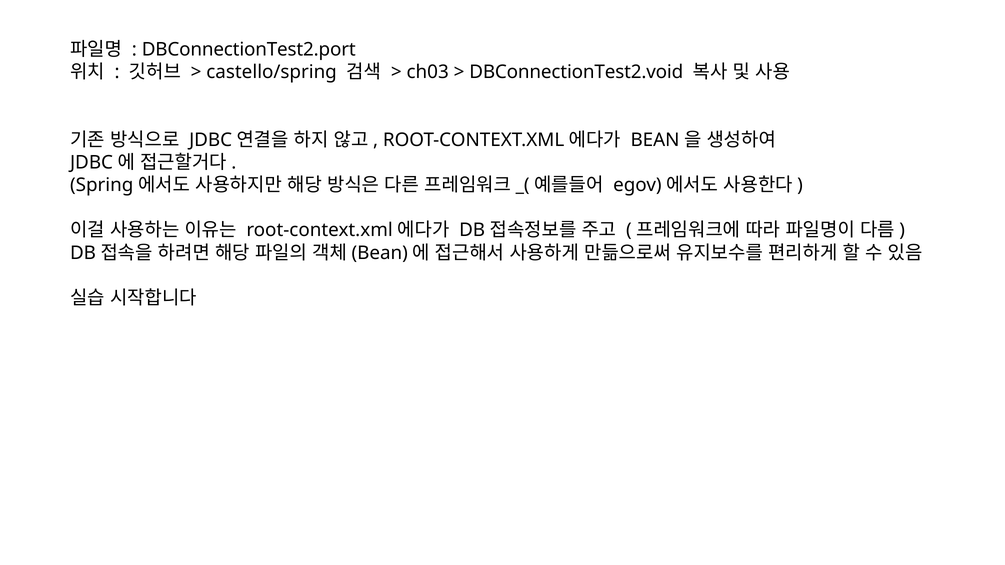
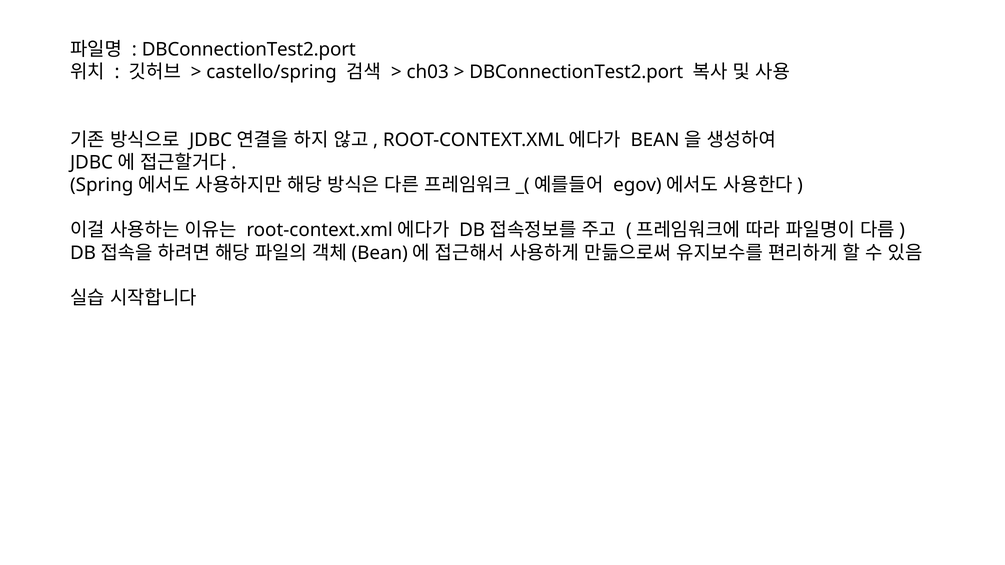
DBConnectionTest2.void: DBConnectionTest2.void -> DBConnectionTest2.port (576, 72)
